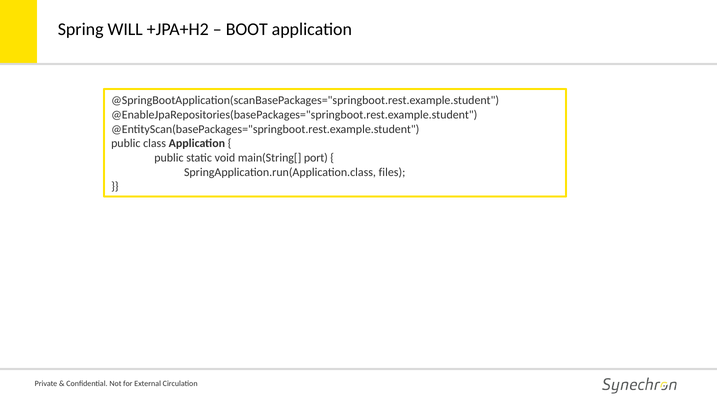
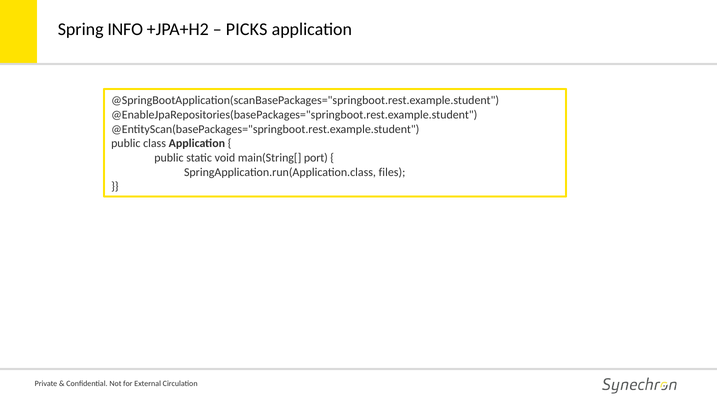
WILL: WILL -> INFO (125, 29)
BOOT: BOOT -> PICKS (247, 29)
